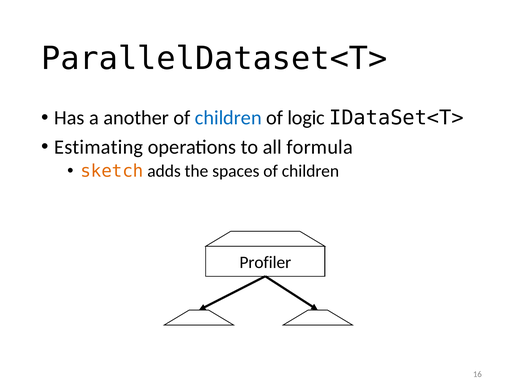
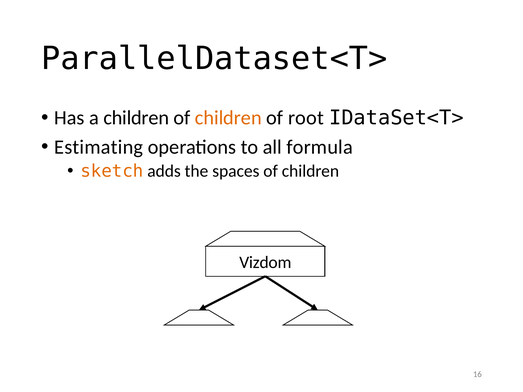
a another: another -> children (136, 118)
children colour: blue -> orange (228, 118)
logic: logic -> root (306, 118)
Profiler: Profiler -> Vizdom (265, 263)
